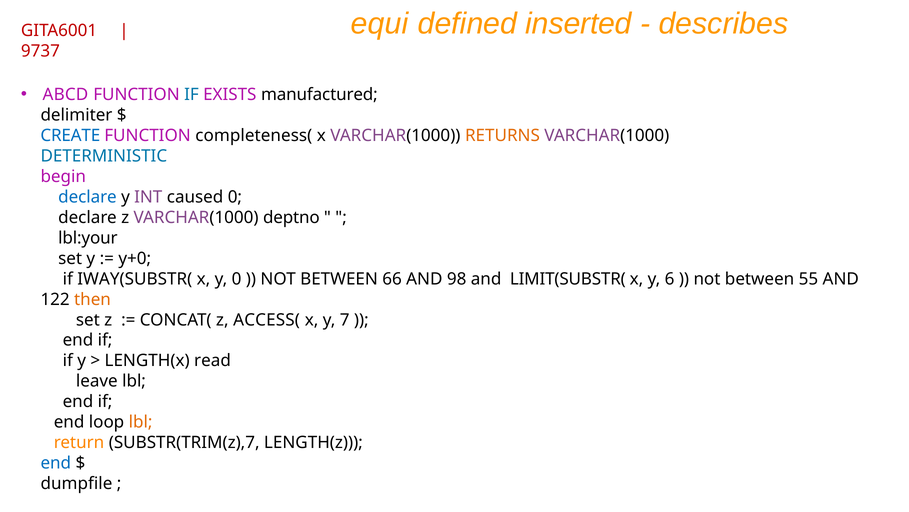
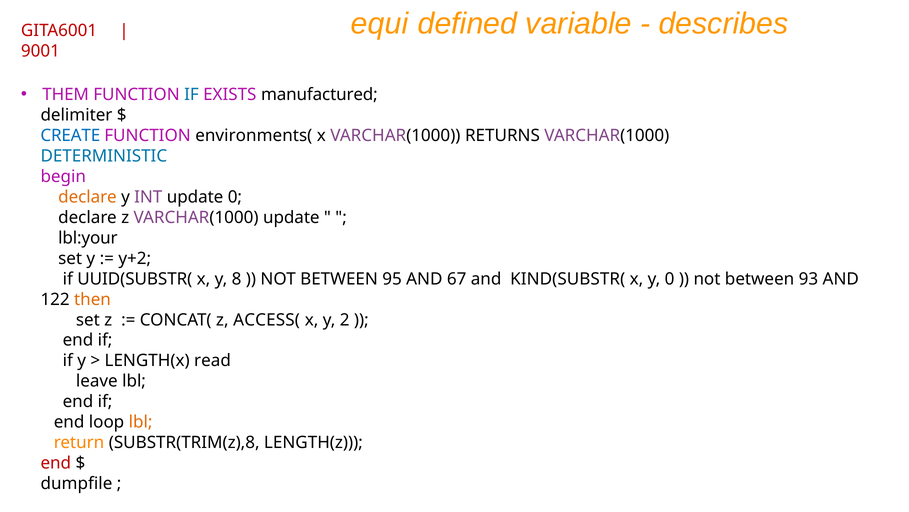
inserted: inserted -> variable (579, 24)
9737: 9737 -> 9001 (40, 51)
ABCD: ABCD -> THEM (66, 94)
completeness(: completeness( -> environments( (254, 135)
RETURNS colour: orange -> black (502, 135)
declare colour: blue -> orange (87, 197)
INT caused: caused -> update (195, 197)
VARCHAR(1000 deptno: deptno -> update (291, 217)
y+0: y+0 -> y+2 (135, 258)
IWAY(SUBSTR(: IWAY(SUBSTR( -> UUID(SUBSTR( (135, 279)
y 0: 0 -> 8 (237, 279)
66: 66 -> 95 (392, 279)
98: 98 -> 67 (457, 279)
LIMIT(SUBSTR(: LIMIT(SUBSTR( -> KIND(SUBSTR( (568, 279)
y 6: 6 -> 0 (670, 279)
55: 55 -> 93 (808, 279)
7: 7 -> 2 (345, 319)
SUBSTR(TRIM(z),7: SUBSTR(TRIM(z),7 -> SUBSTR(TRIM(z),8 (184, 442)
end colour: blue -> red (56, 463)
